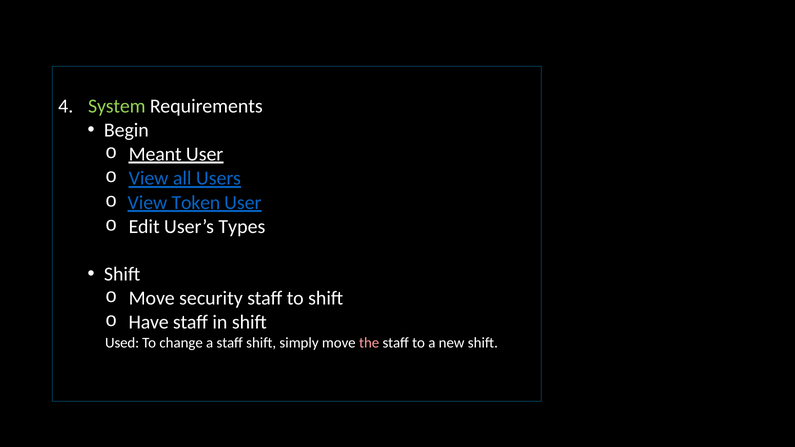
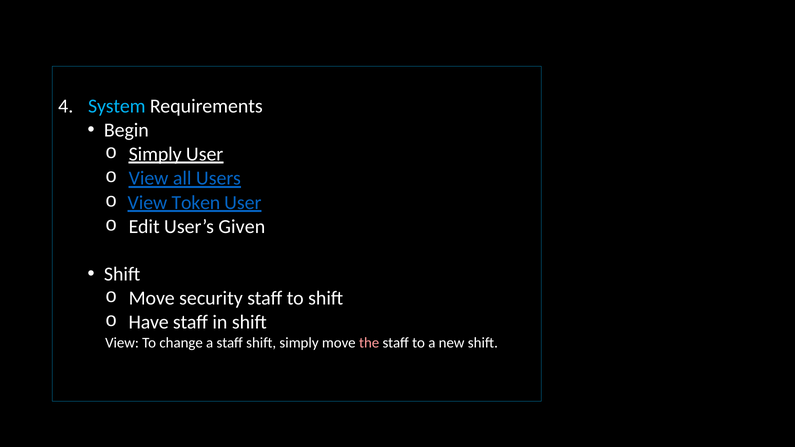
System colour: light green -> light blue (117, 106)
Meant: Meant -> Simply (155, 154)
Types: Types -> Given (242, 227)
Used: Used -> View (122, 343)
